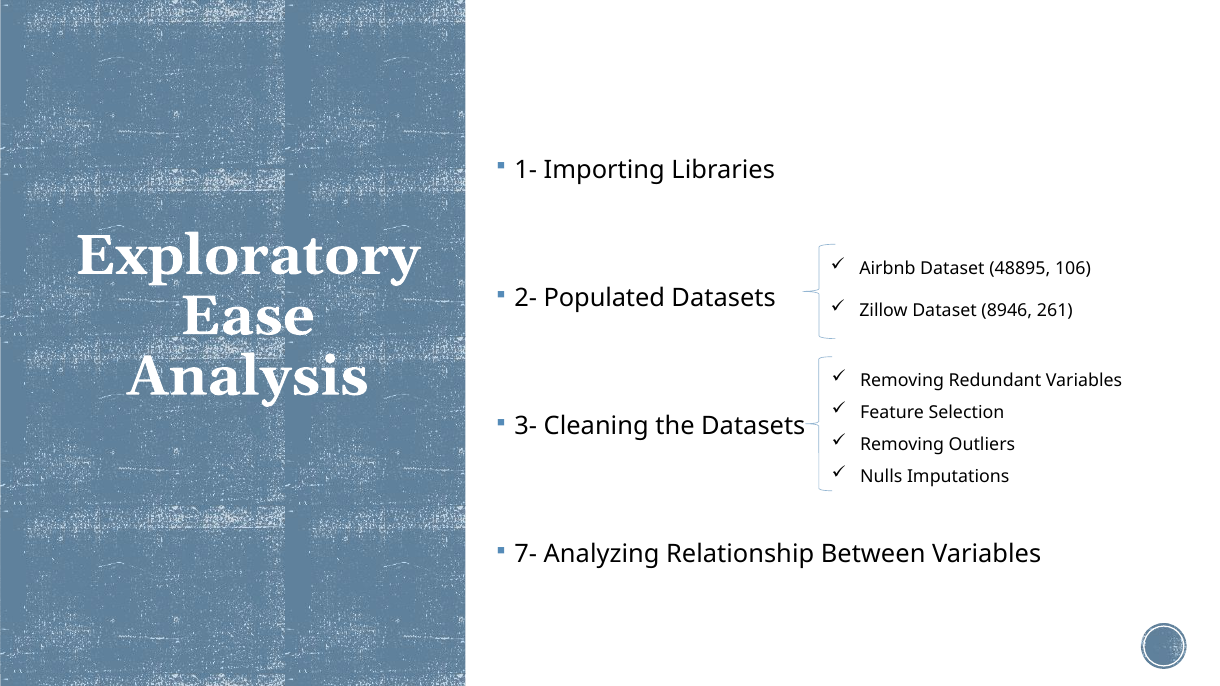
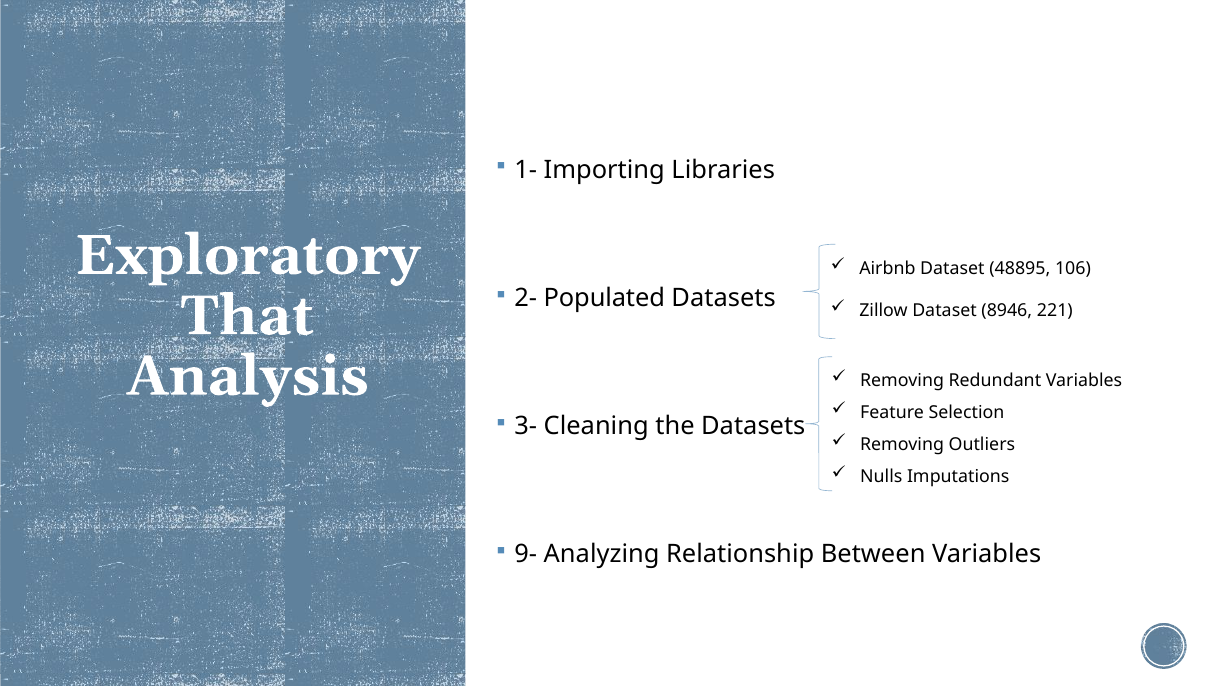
Ease: Ease -> That (247, 316)
261: 261 -> 221 (1055, 311)
7-: 7- -> 9- (526, 555)
